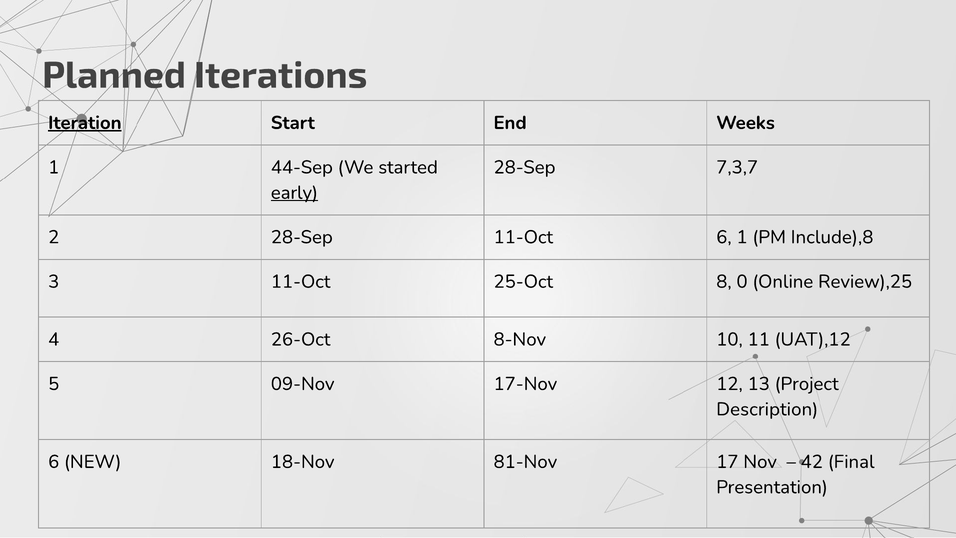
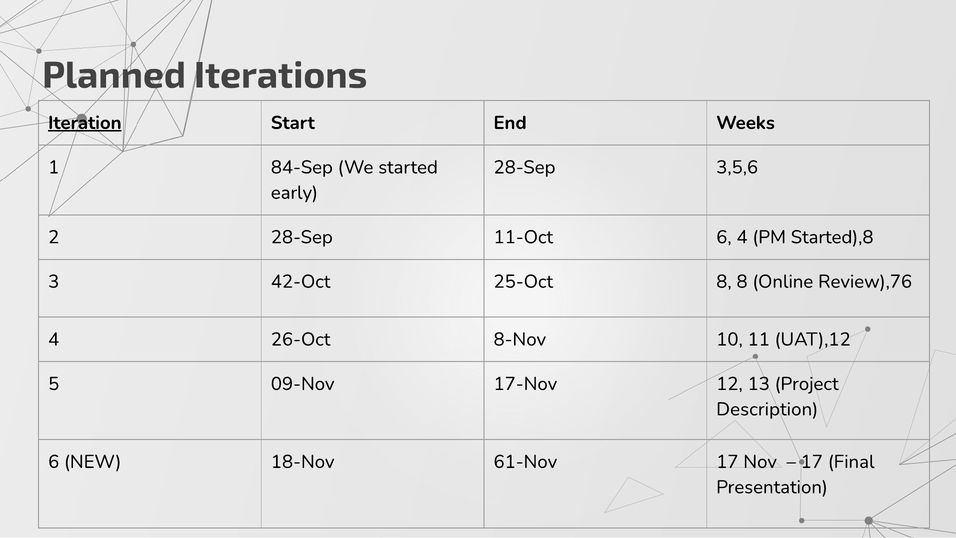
44-Sep: 44-Sep -> 84-Sep (302, 167)
7,3,7: 7,3,7 -> 3,5,6 (737, 167)
early underline: present -> none (294, 193)
6 1: 1 -> 4 (742, 237)
Include),8: Include),8 -> Started),8 (832, 237)
3 11-Oct: 11-Oct -> 42-Oct (301, 281)
8 0: 0 -> 8 (742, 281)
Review),25: Review),25 -> Review),76 (865, 281)
81-Nov: 81-Nov -> 61-Nov (525, 462)
42: 42 -> 17 (812, 462)
